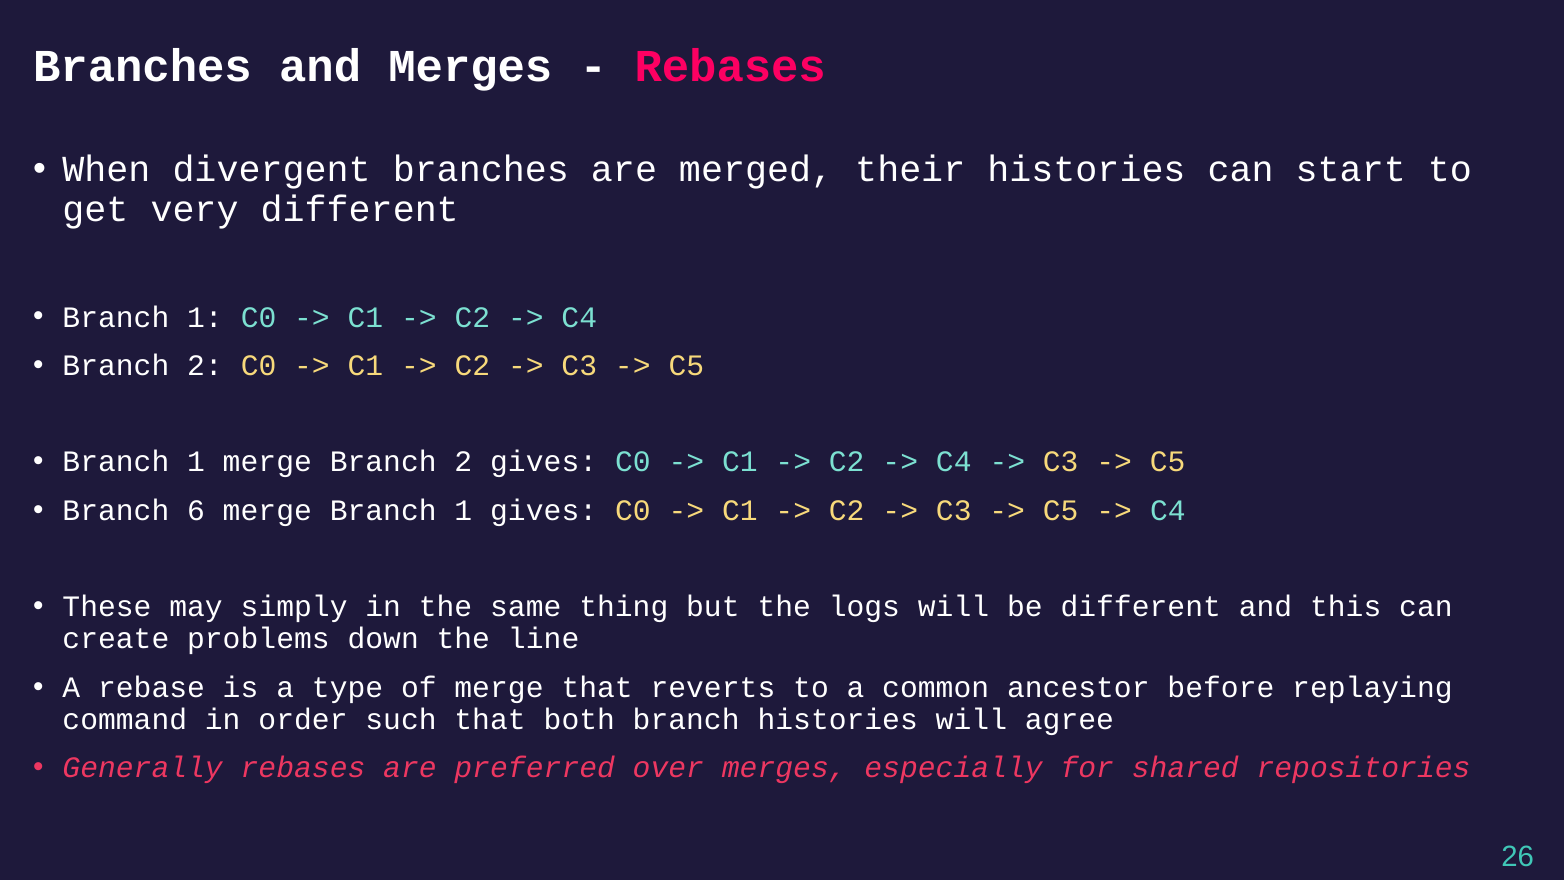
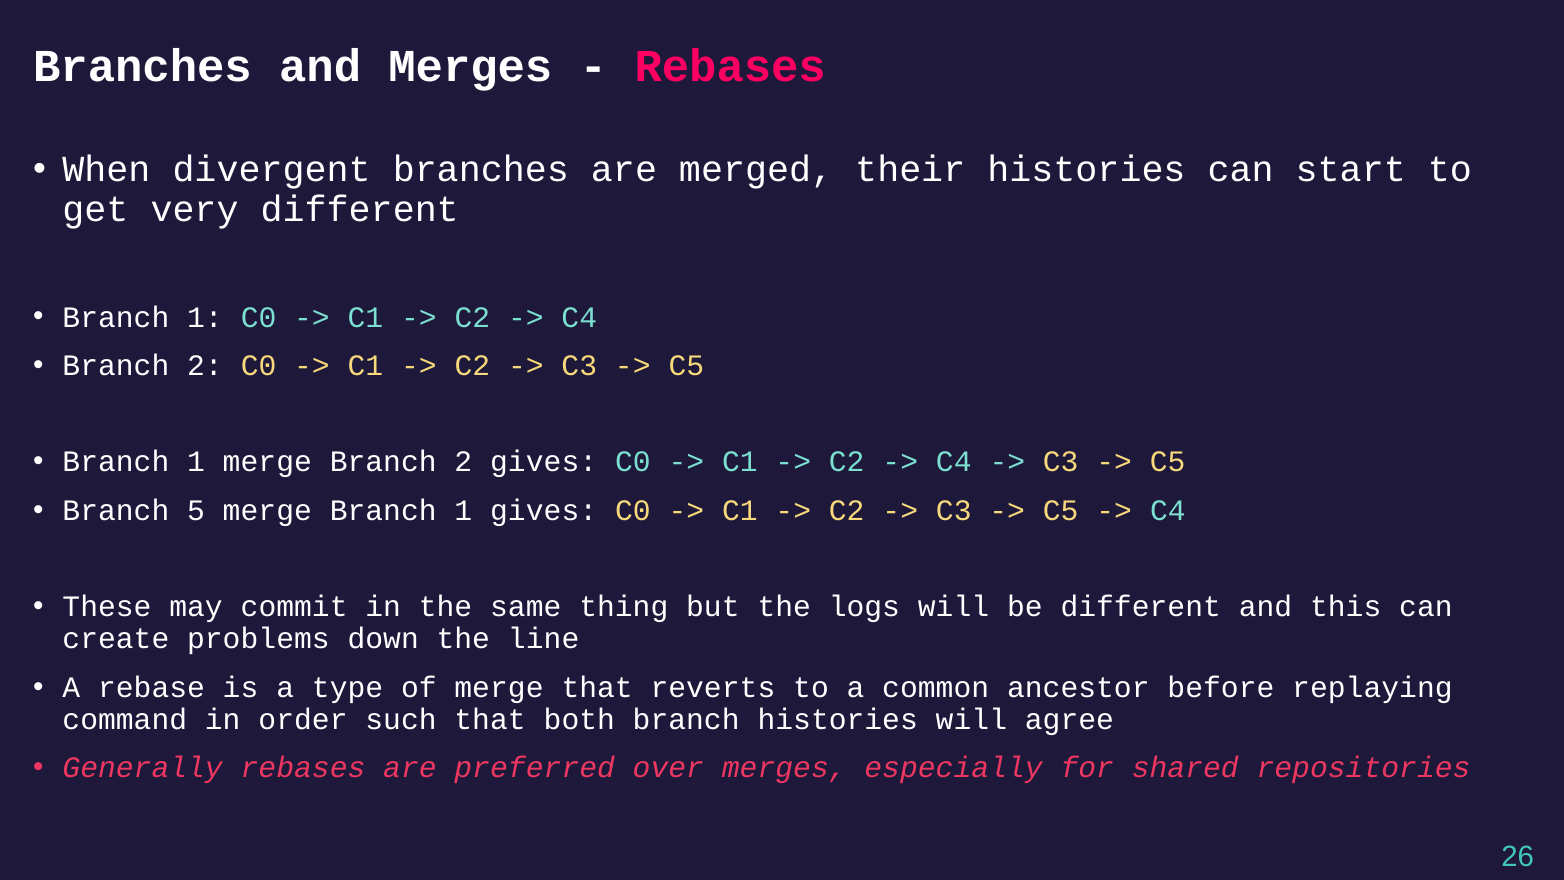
6: 6 -> 5 (196, 510)
simply: simply -> commit (294, 607)
